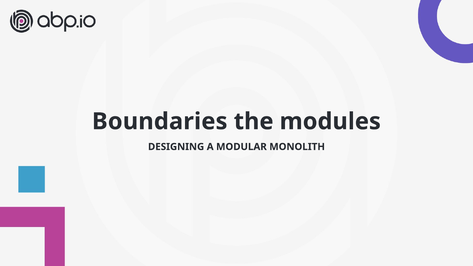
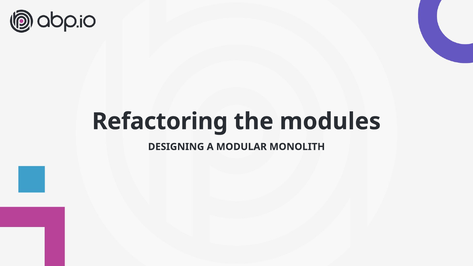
Boundaries: Boundaries -> Refactoring (160, 121)
